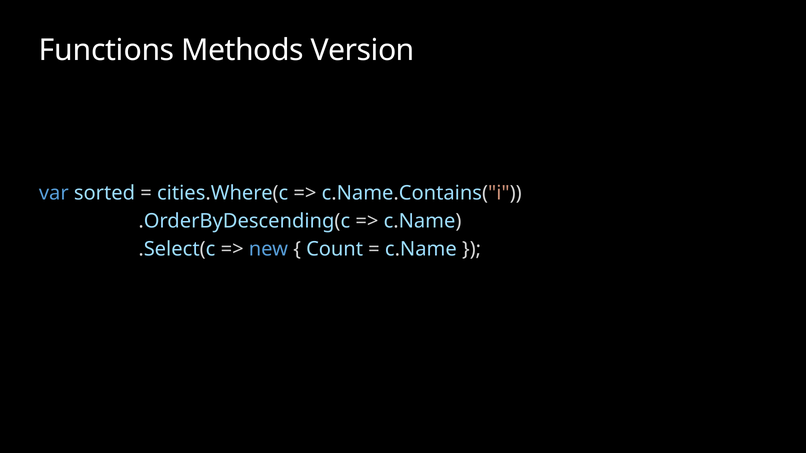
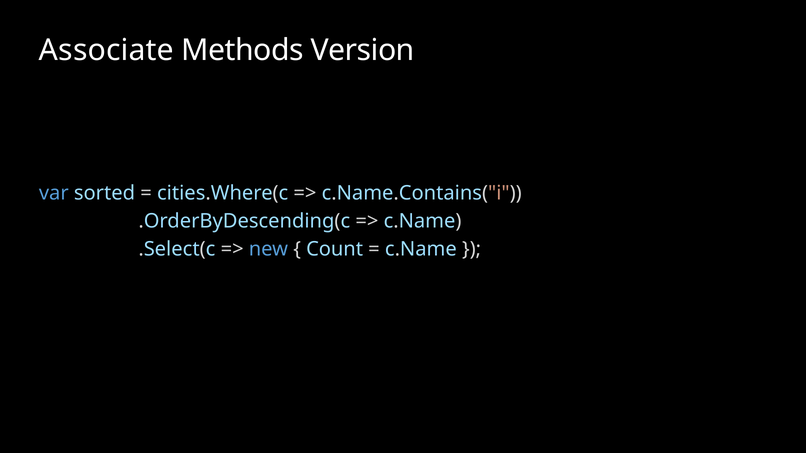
Functions: Functions -> Associate (106, 50)
